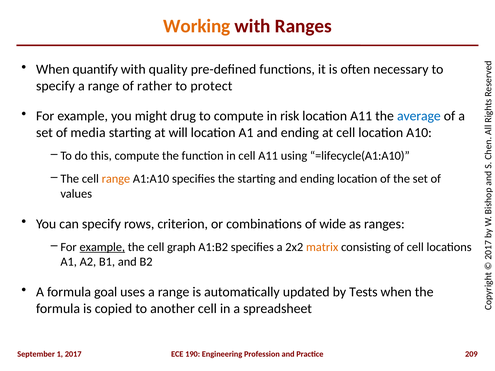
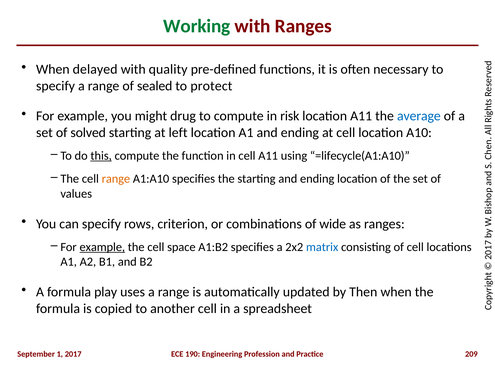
Working colour: orange -> green (197, 26)
quantify: quantify -> delayed (95, 69)
rather: rather -> sealed (155, 86)
media: media -> solved (88, 133)
will: will -> left (178, 133)
this underline: none -> present (101, 156)
graph: graph -> space (181, 247)
matrix colour: orange -> blue (322, 247)
goal: goal -> play (106, 292)
Tests: Tests -> Then (363, 292)
